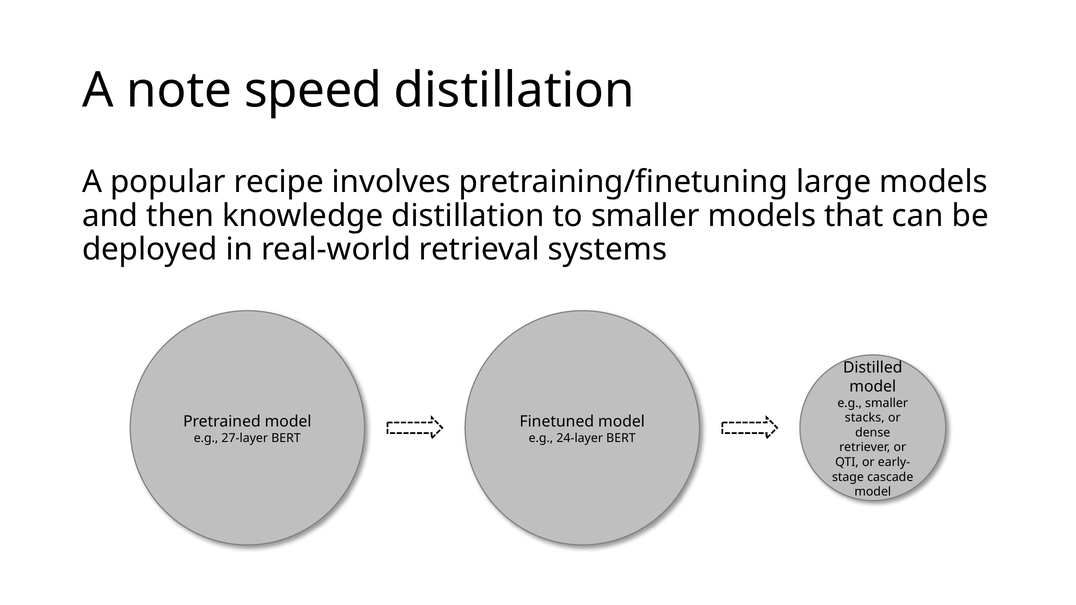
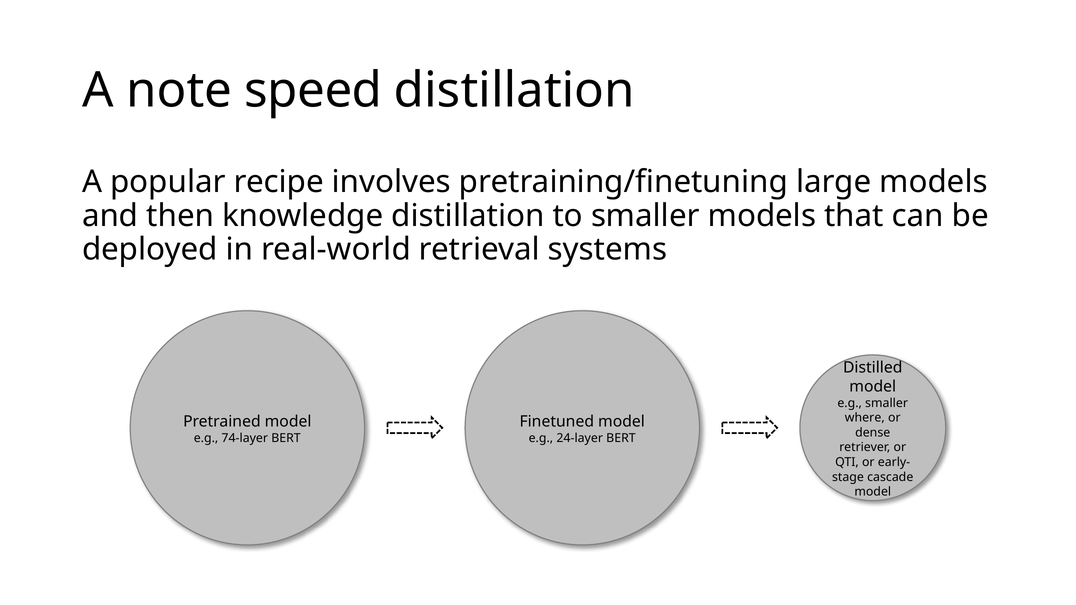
stacks: stacks -> where (865, 418)
27-layer: 27-layer -> 74-layer (245, 438)
